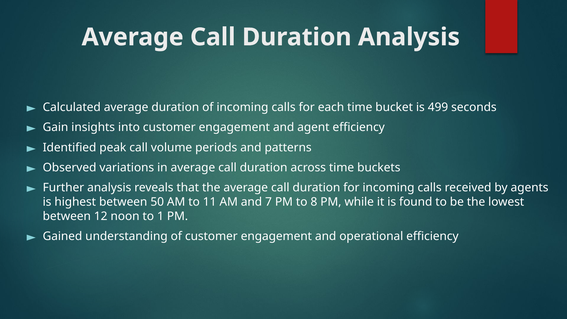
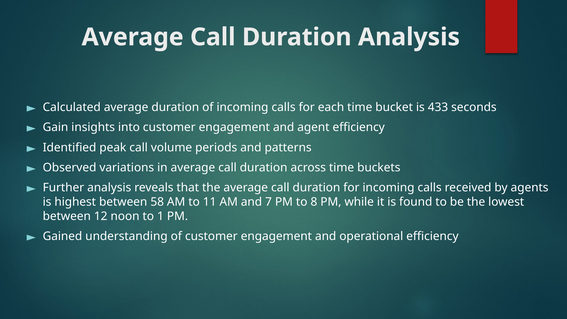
499: 499 -> 433 (438, 107)
50: 50 -> 58 (157, 202)
